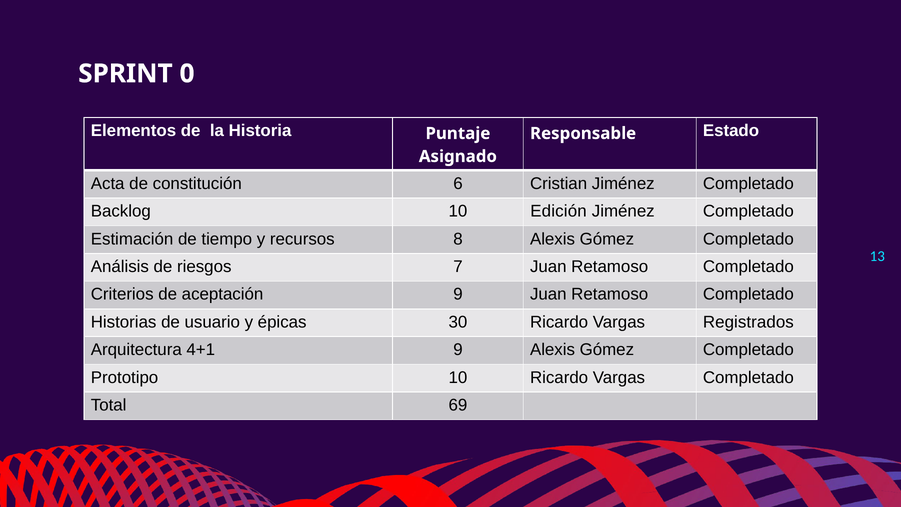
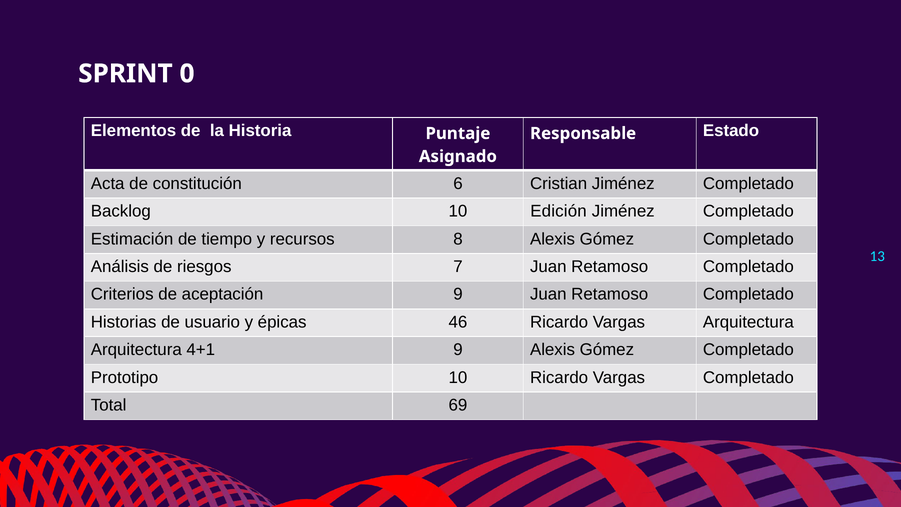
30: 30 -> 46 (458, 322)
Vargas Registrados: Registrados -> Arquitectura (748, 322)
